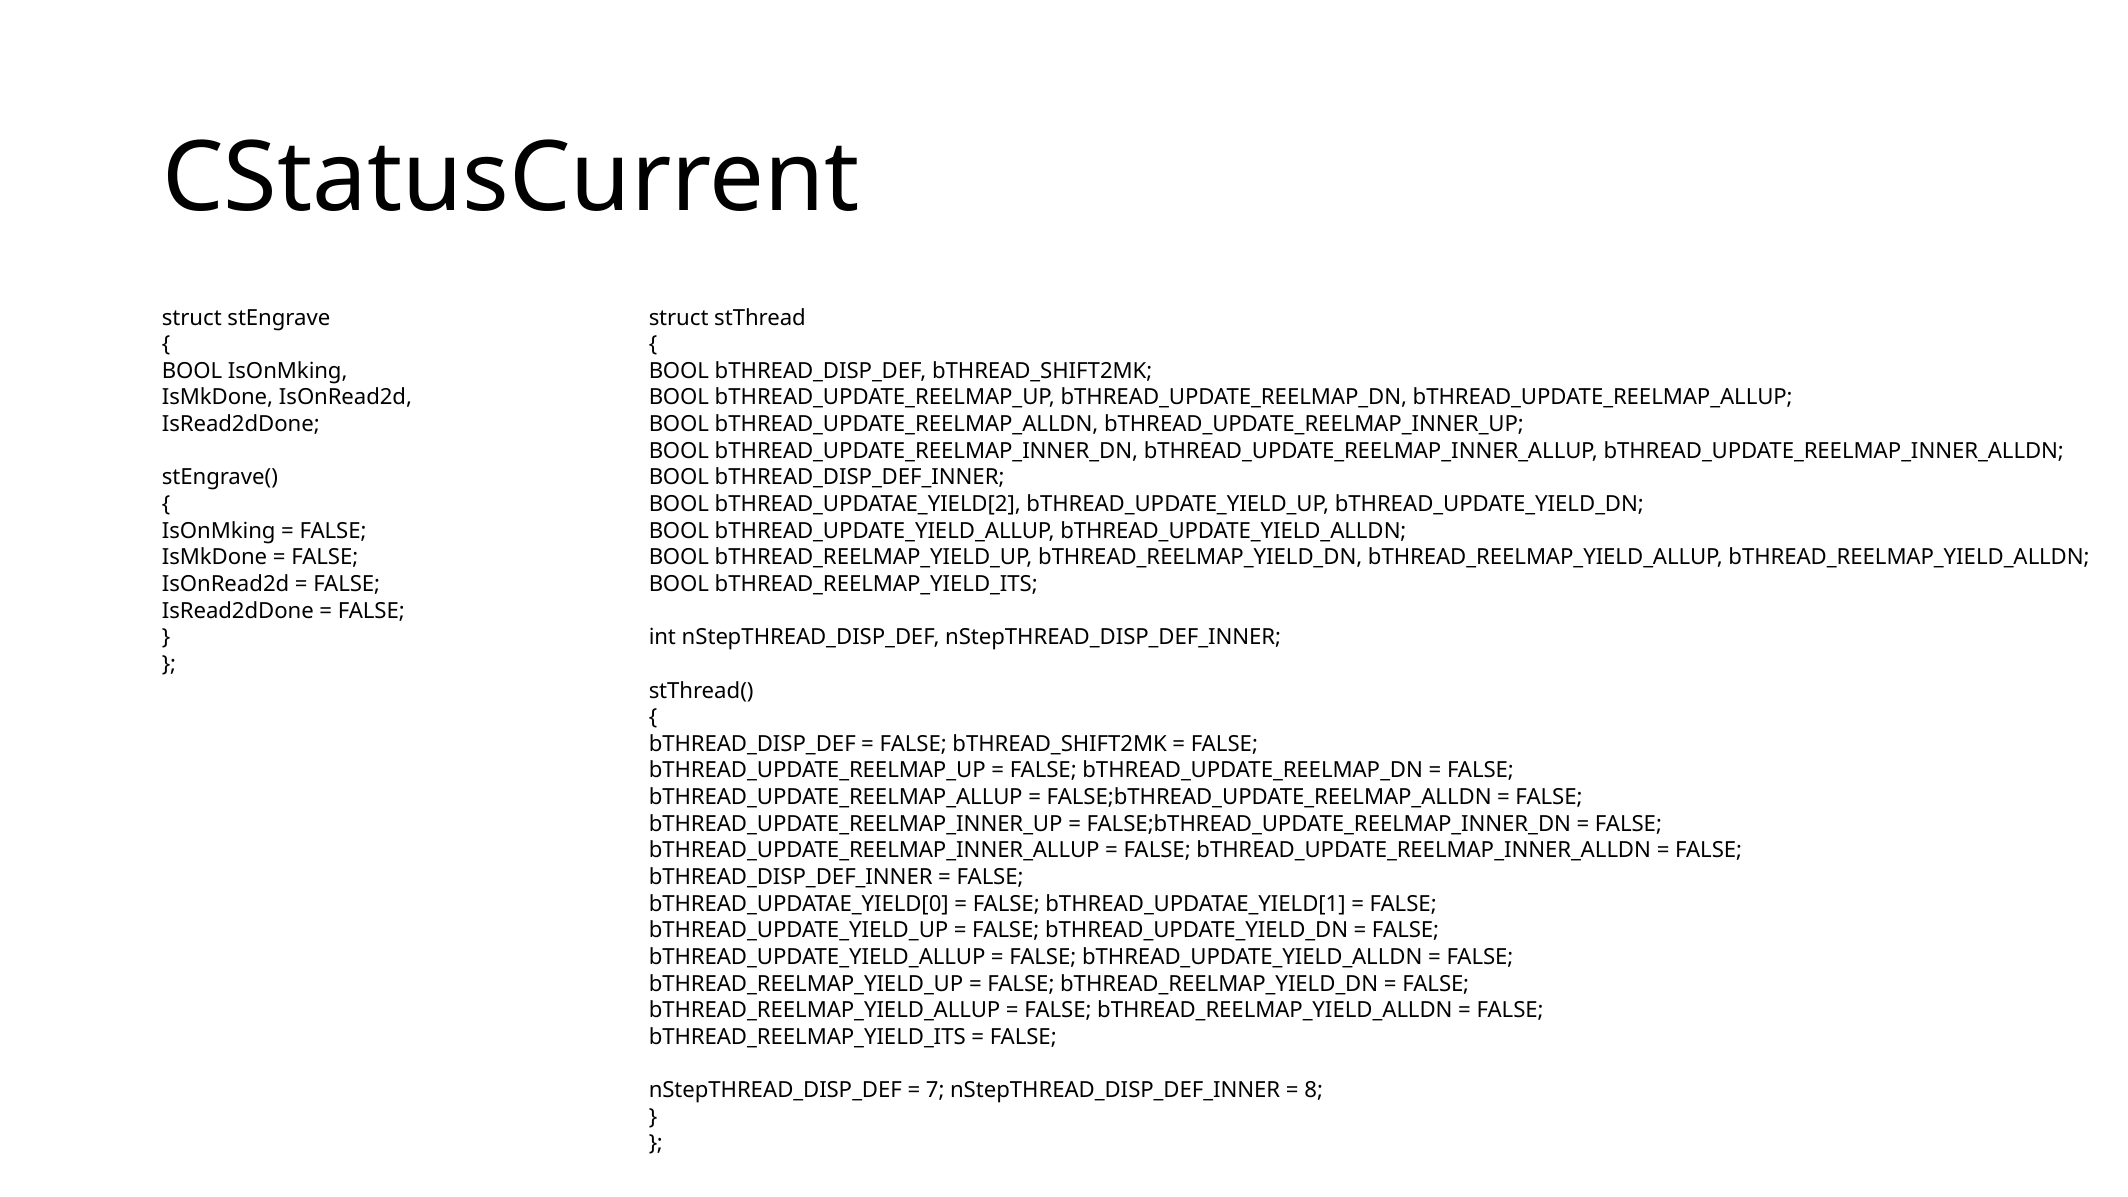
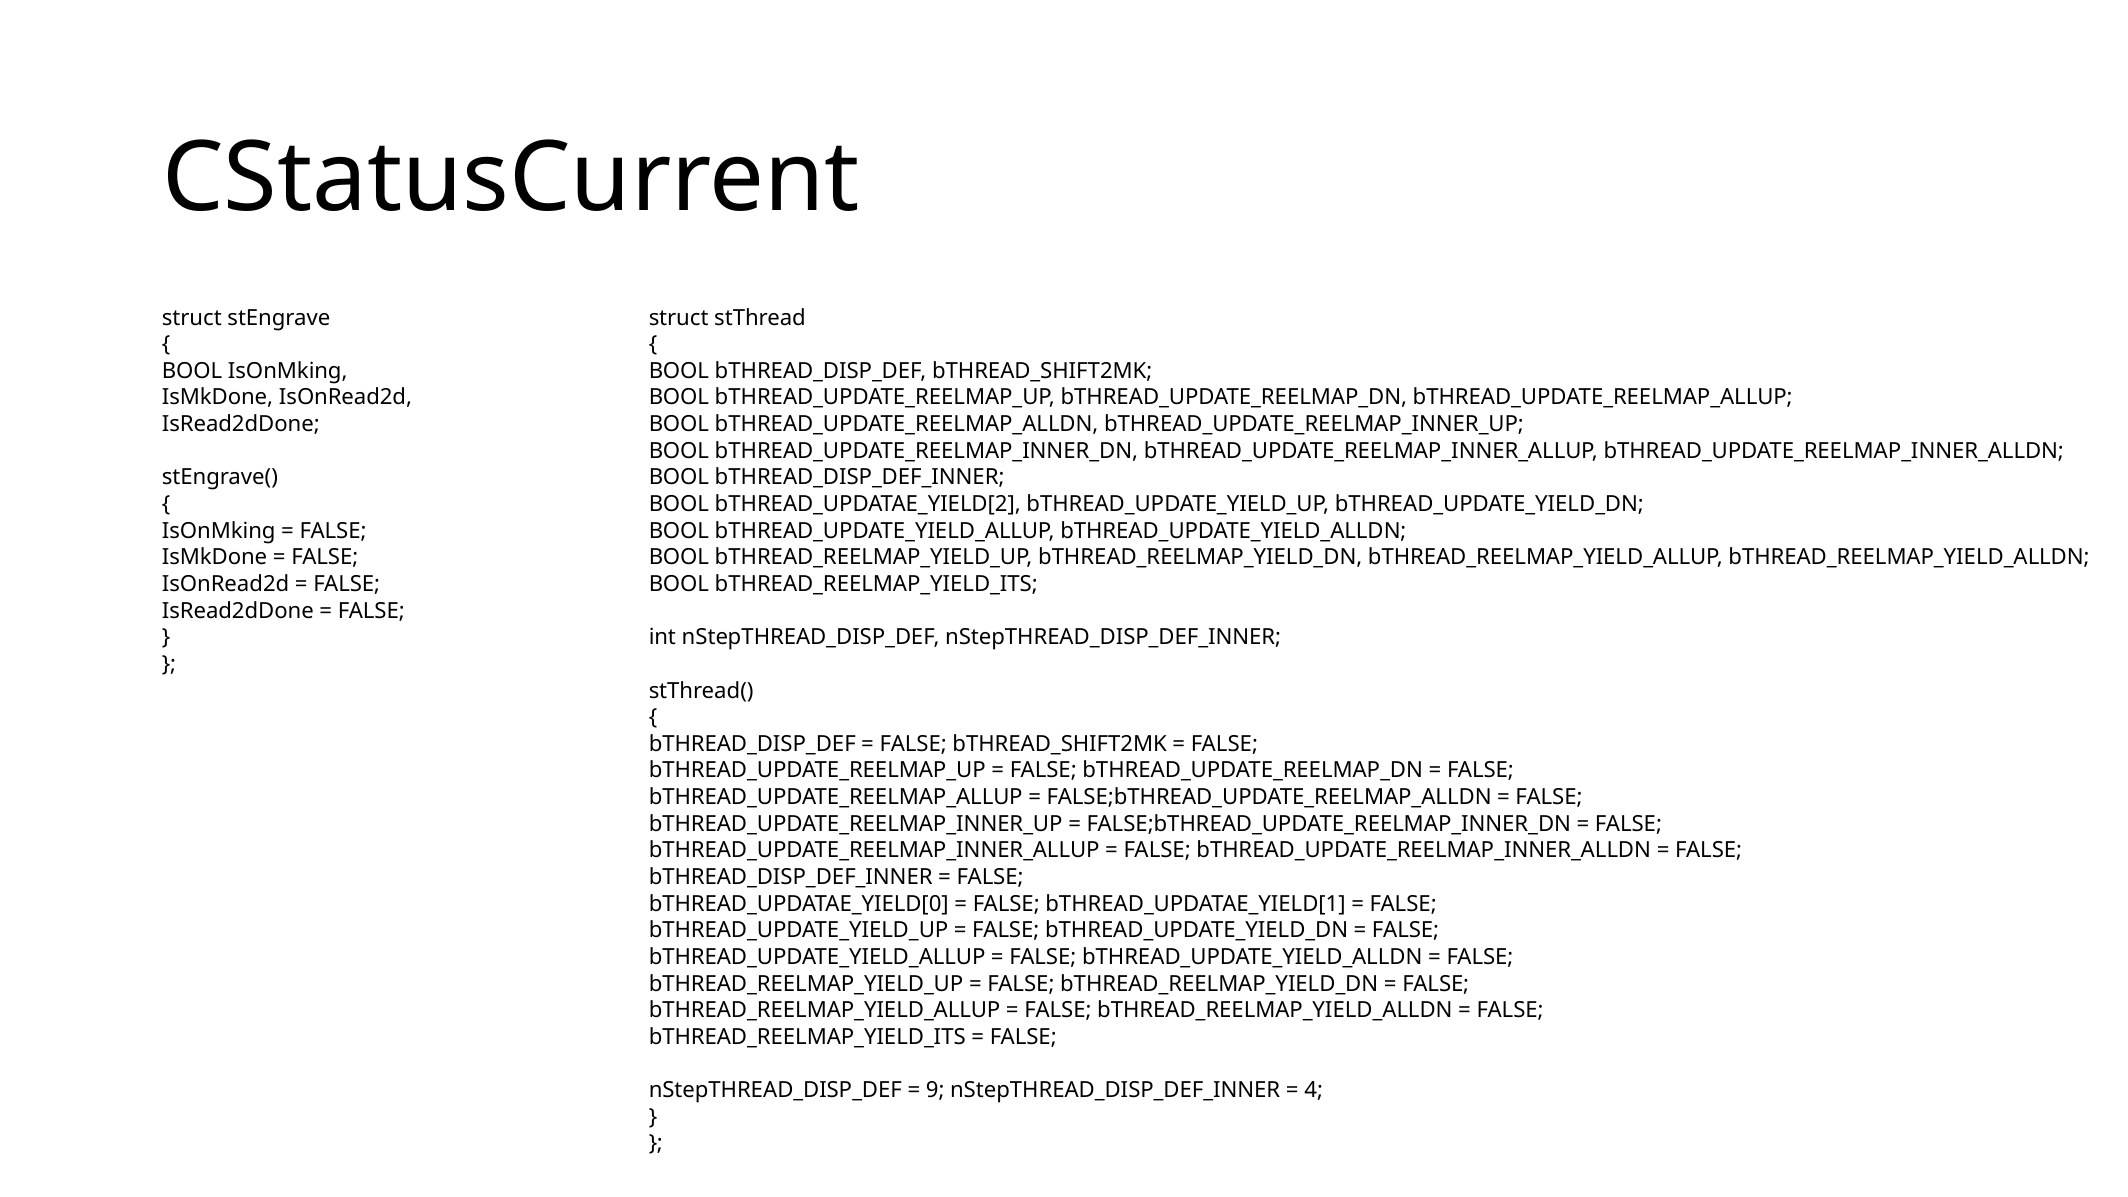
7: 7 -> 9 (935, 1090)
8: 8 -> 4 (1314, 1090)
